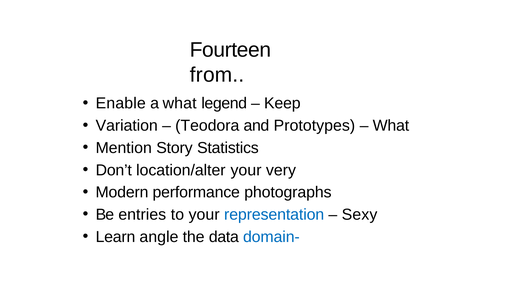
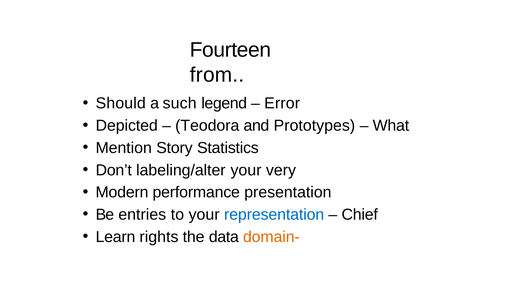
Enable: Enable -> Should (121, 103)
a what: what -> such (180, 103)
Keep: Keep -> Error (282, 103)
Variation: Variation -> Depicted (127, 126)
location/alter: location/alter -> labeling/alter (181, 170)
photographs: photographs -> presentation (288, 192)
Sexy: Sexy -> Chief (360, 215)
angle: angle -> rights (159, 237)
domain‐ colour: blue -> orange (271, 237)
